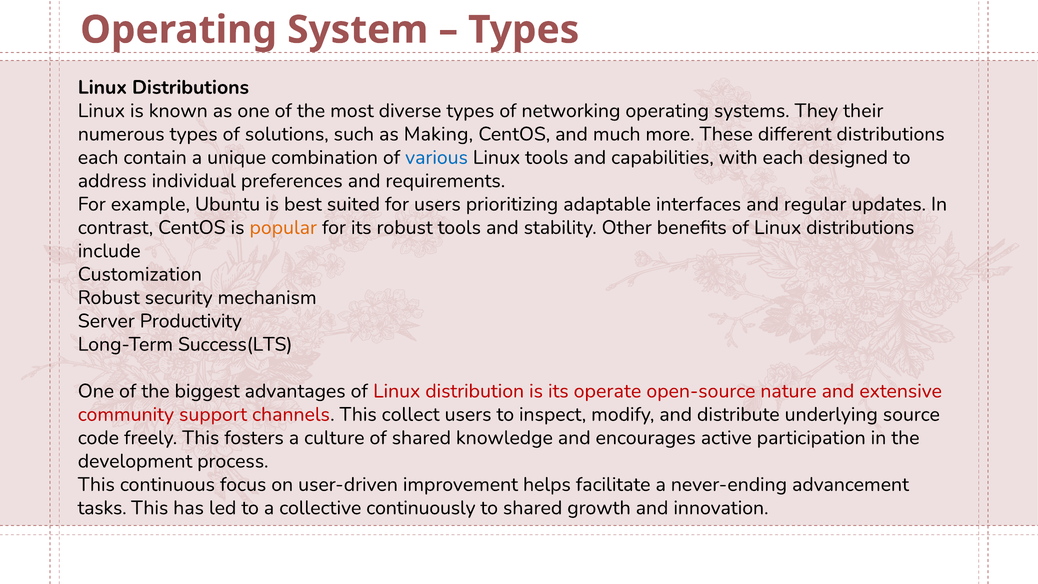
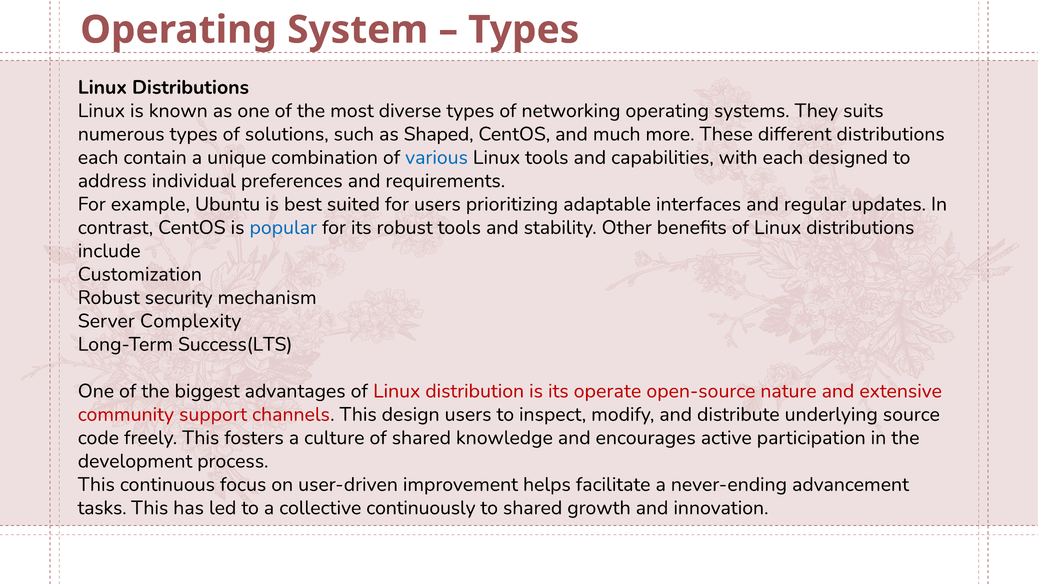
their: their -> suits (863, 111)
Making: Making -> Shaped (439, 134)
popular colour: orange -> blue (283, 227)
Productivity: Productivity -> Complexity (191, 321)
collect: collect -> design (411, 414)
